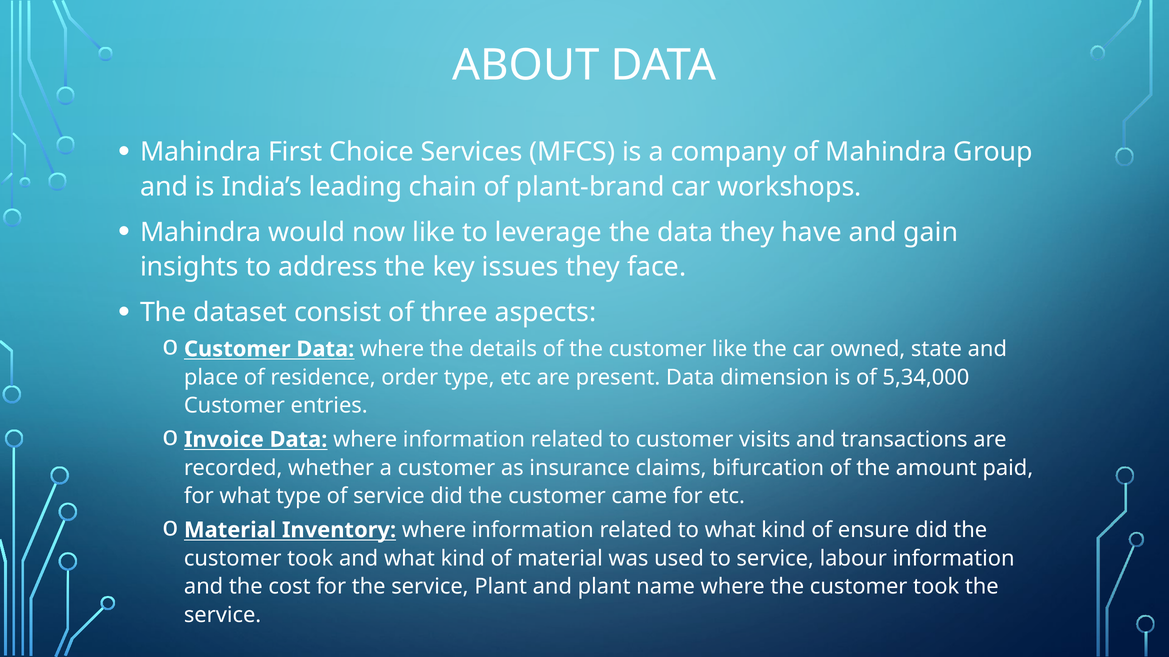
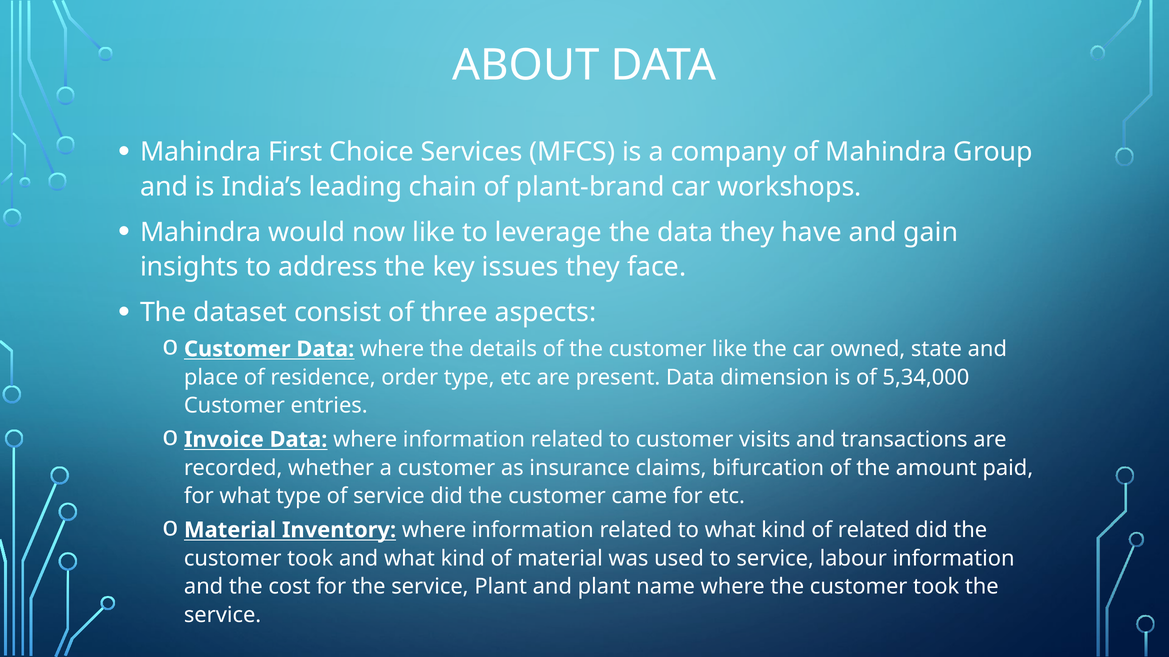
of ensure: ensure -> related (874, 530)
